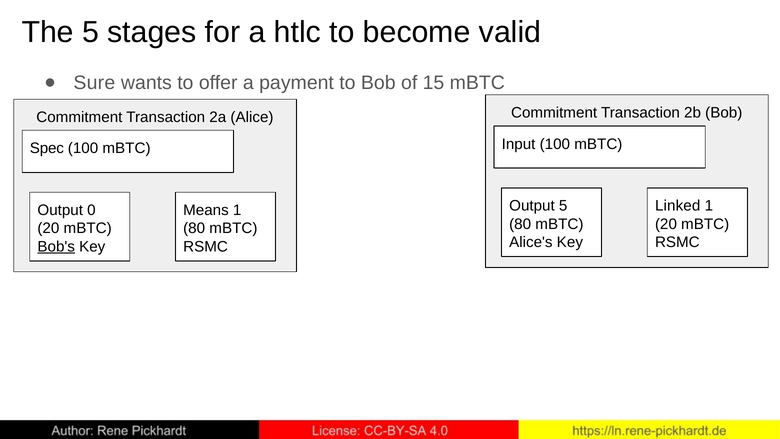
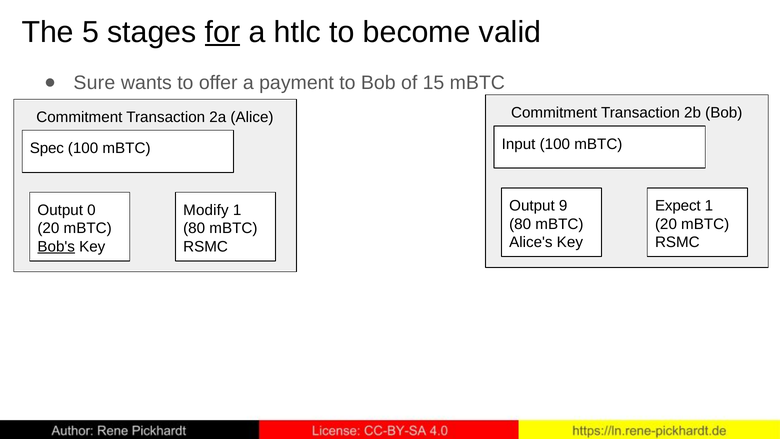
for underline: none -> present (223, 32)
Output 5: 5 -> 9 (563, 206)
Linked: Linked -> Expect (678, 206)
Means: Means -> Modify (206, 210)
